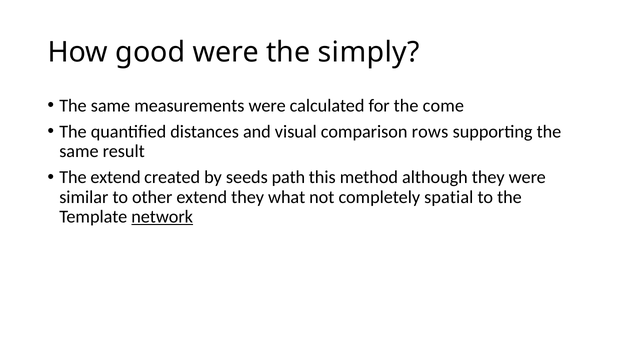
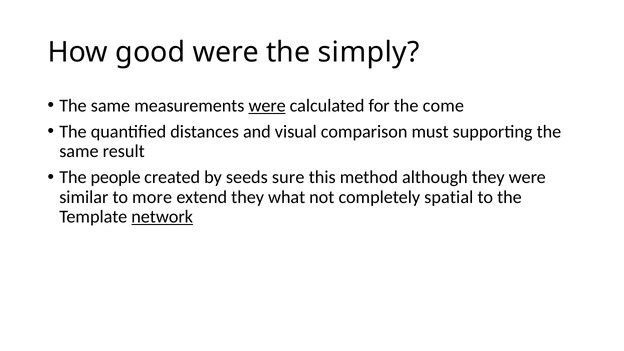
were underline: none -> present (267, 106)
rows: rows -> must (430, 132)
The extend: extend -> people (116, 177)
path: path -> sure (288, 177)
other: other -> more (152, 197)
